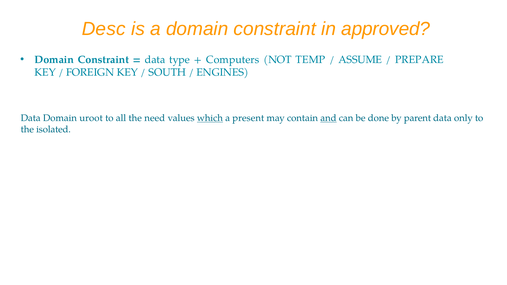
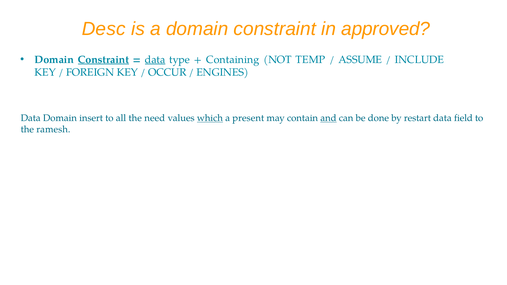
Constraint underline: none -> present (103, 60)
data underline: none -> present (155, 60)
Computers: Computers -> Containing (233, 60)
PREPARE: PREPARE -> INCLUDE (419, 60)
SOUTH: SOUTH -> OCCUR (167, 72)
uroot: uroot -> insert (91, 118)
parent: parent -> restart (417, 118)
only: only -> field (463, 118)
isolated: isolated -> ramesh (53, 130)
